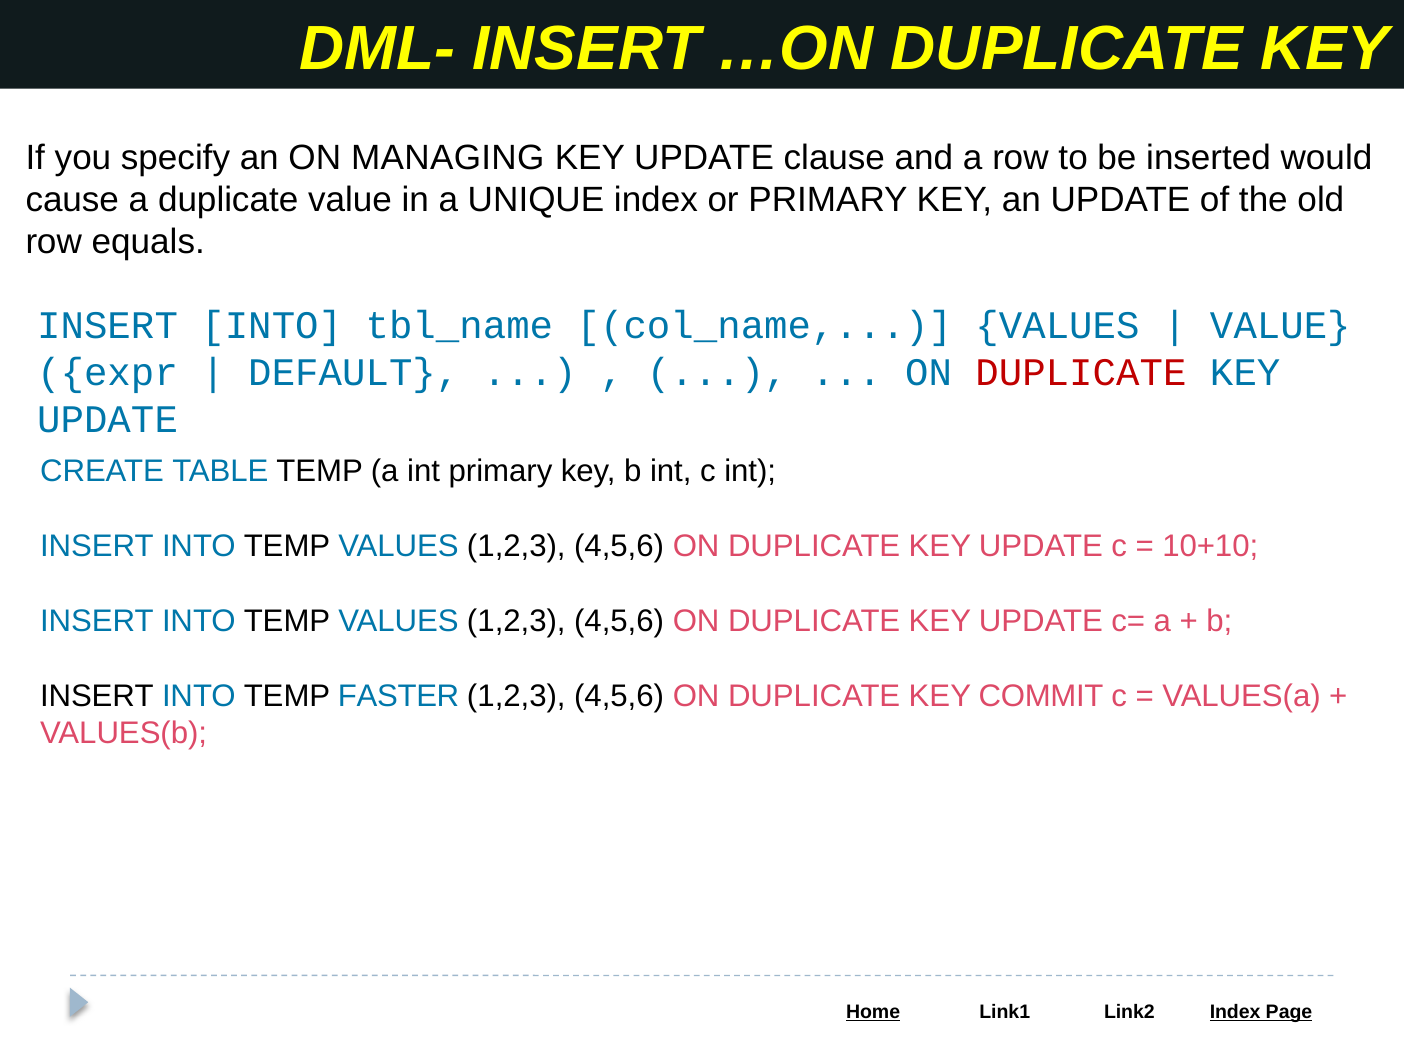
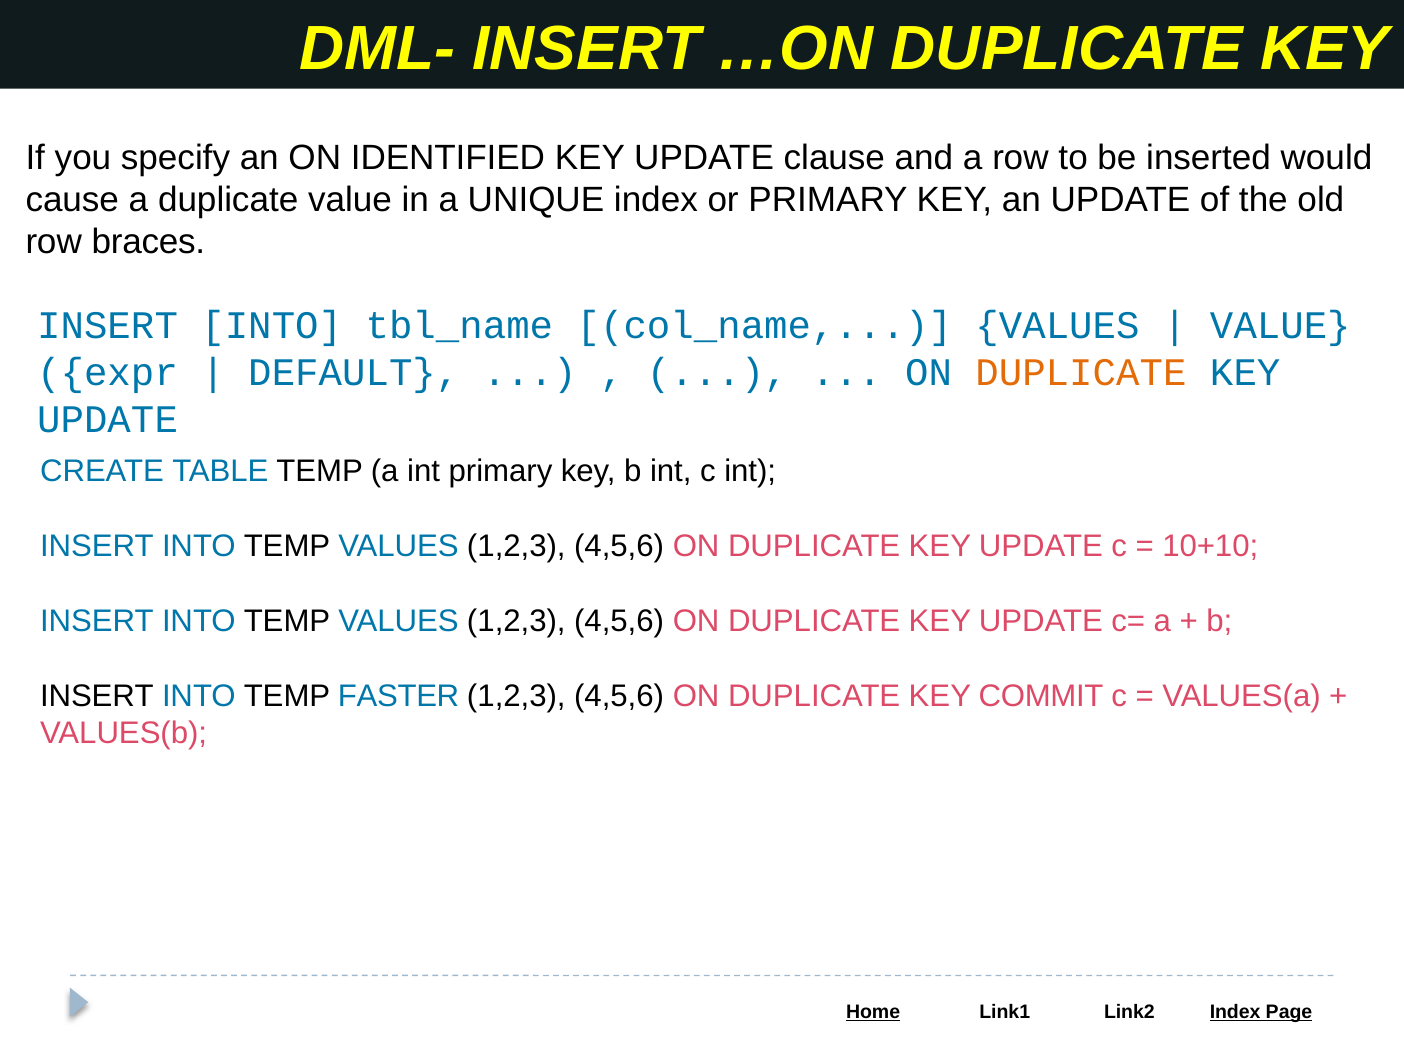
MANAGING: MANAGING -> IDENTIFIED (448, 158)
equals: equals -> braces (148, 242)
DUPLICATE colour: red -> orange (1081, 372)
